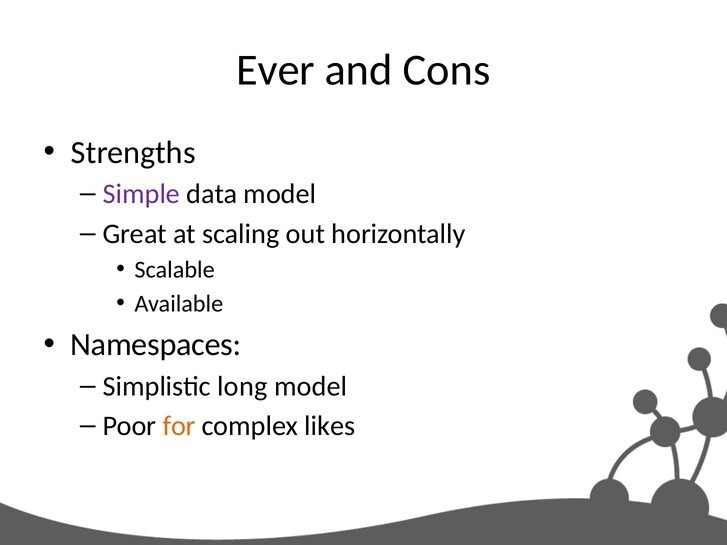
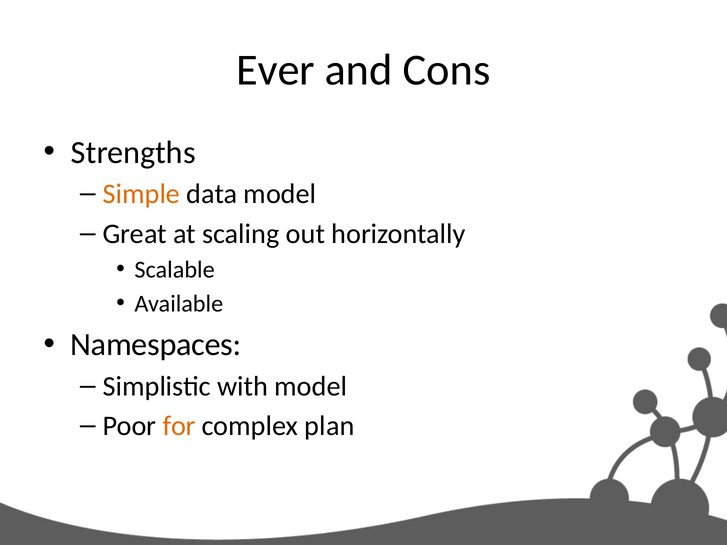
Simple colour: purple -> orange (141, 194)
long: long -> with (243, 387)
likes: likes -> plan (330, 426)
